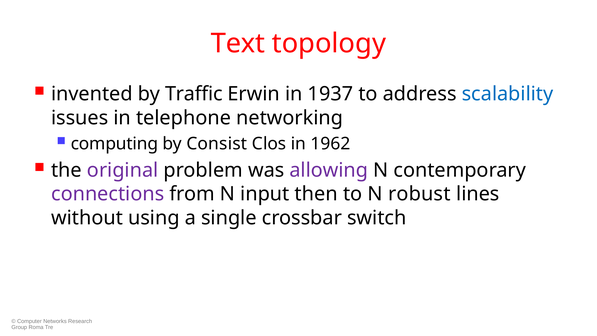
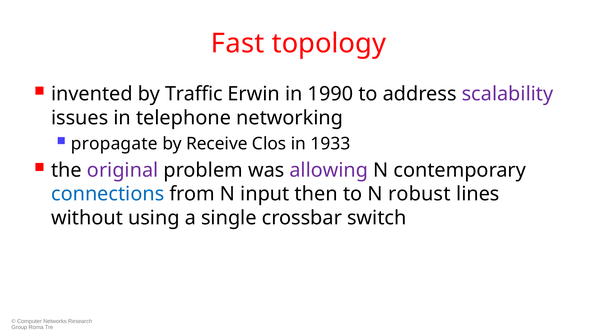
Text: Text -> Fast (238, 43)
1937: 1937 -> 1990 (330, 94)
scalability colour: blue -> purple (508, 94)
computing: computing -> propagate (114, 144)
Consist: Consist -> Receive (217, 144)
1962: 1962 -> 1933 (330, 144)
connections colour: purple -> blue (108, 194)
